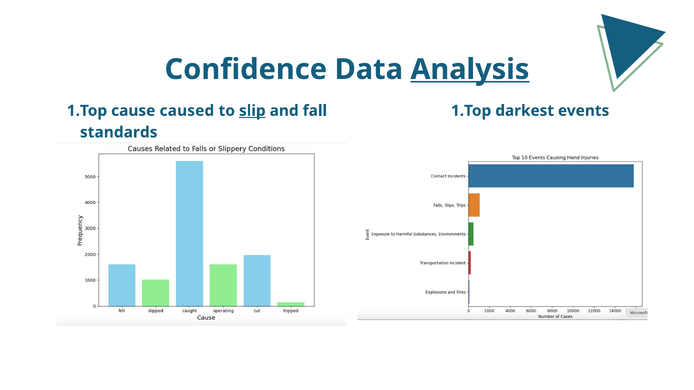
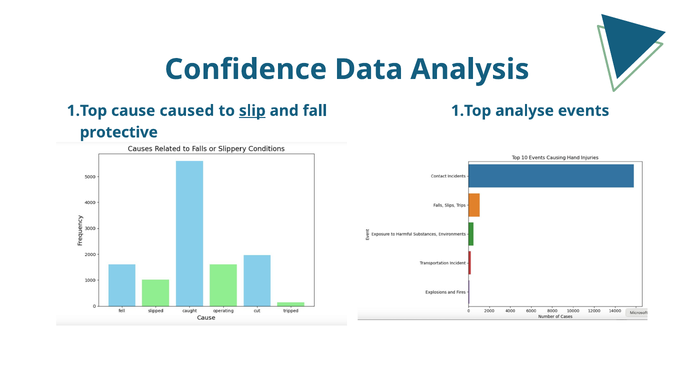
Analysis underline: present -> none (470, 70)
darkest: darkest -> analyse (525, 111)
standards: standards -> protective (119, 132)
